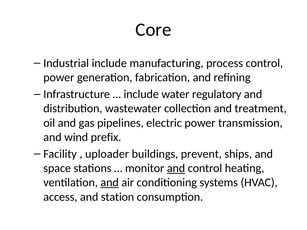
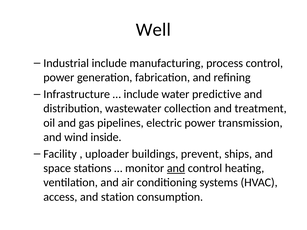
Core: Core -> Well (153, 30)
regulatory: regulatory -> predictive (217, 94)
prefix: prefix -> inside (106, 137)
and underline: present -> none (110, 183)
